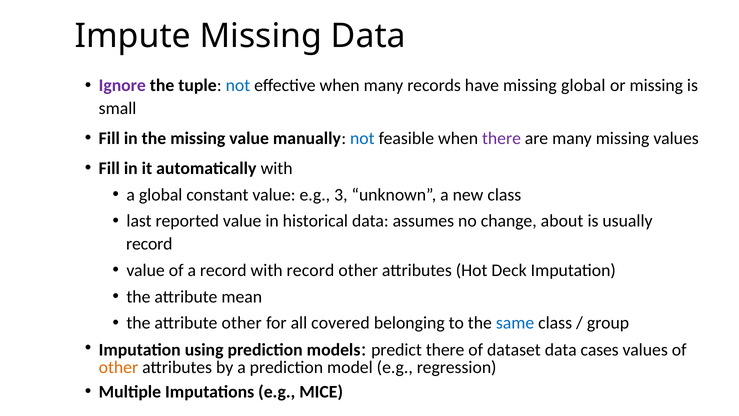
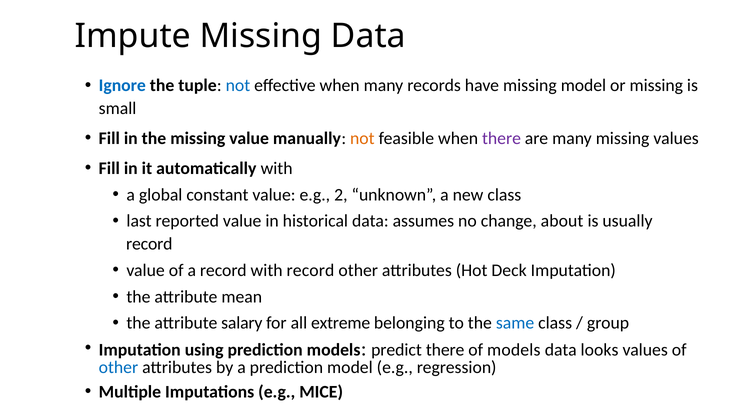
Ignore colour: purple -> blue (122, 86)
missing global: global -> model (583, 86)
not colour: blue -> orange (362, 138)
3: 3 -> 2 (341, 195)
attribute other: other -> salary (242, 323)
covered: covered -> extreme (341, 323)
of dataset: dataset -> models (514, 349)
cases: cases -> looks (600, 349)
other colour: orange -> blue (118, 367)
